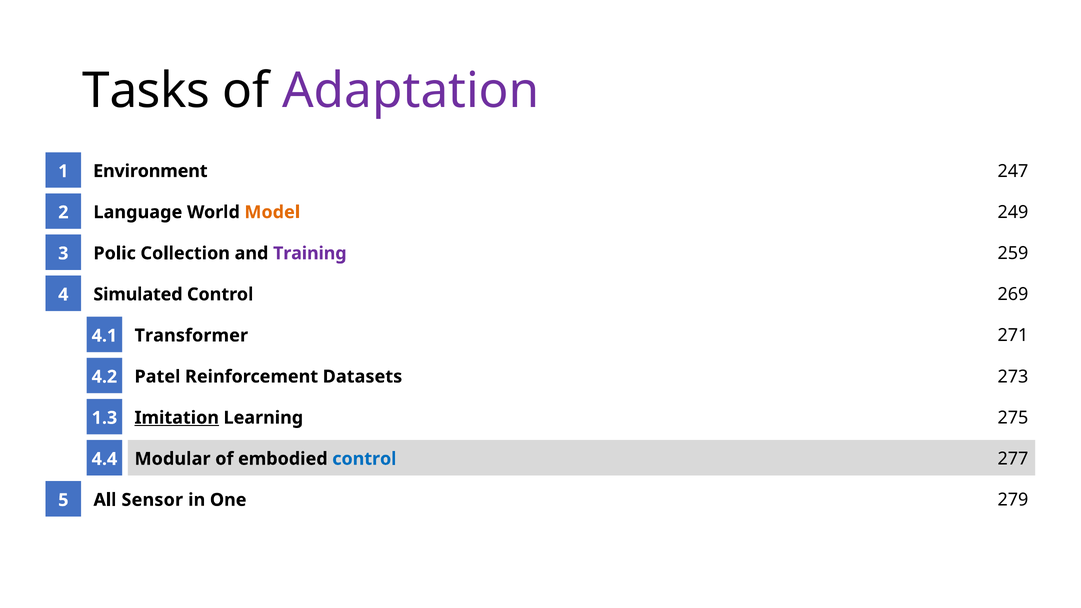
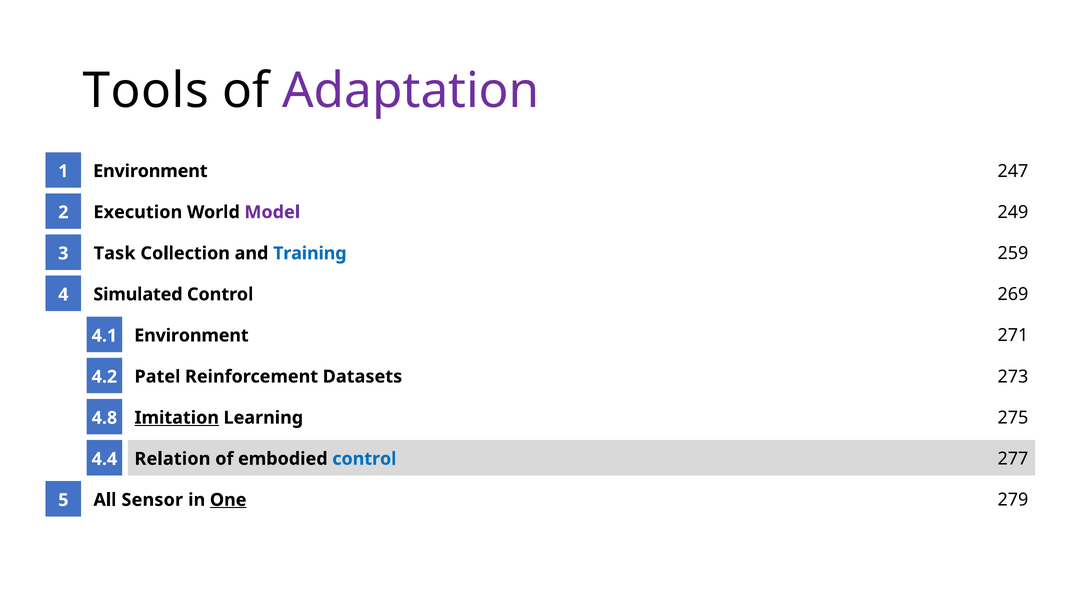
Tasks: Tasks -> Tools (146, 91)
Language: Language -> Execution (138, 212)
Model colour: orange -> purple (272, 212)
Polic: Polic -> Task (115, 253)
Training colour: purple -> blue (310, 253)
Transformer: Transformer -> Environment (191, 336)
1.3: 1.3 -> 4.8 (104, 418)
Modular: Modular -> Relation (172, 459)
One underline: none -> present (228, 500)
